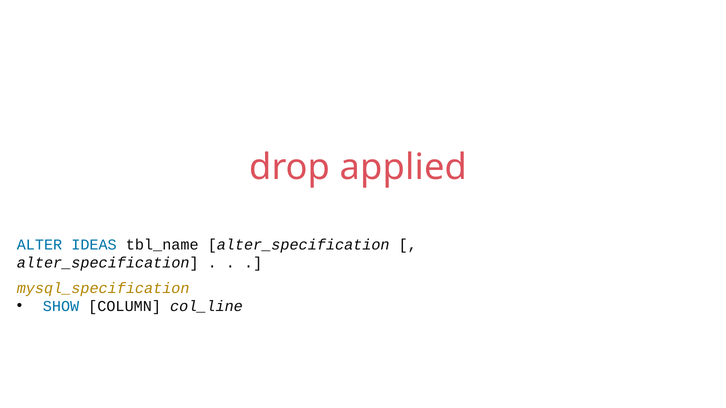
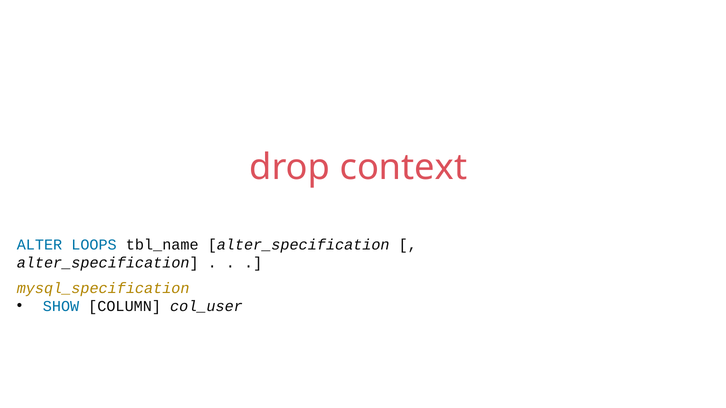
applied: applied -> context (403, 168)
IDEAS: IDEAS -> LOOPS (94, 245)
col_line: col_line -> col_user (206, 307)
